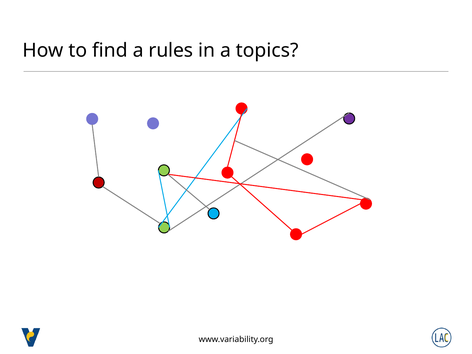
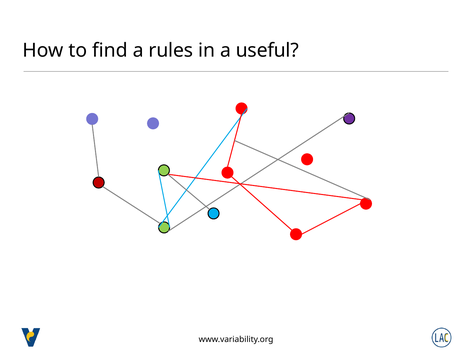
topics: topics -> useful (267, 51)
